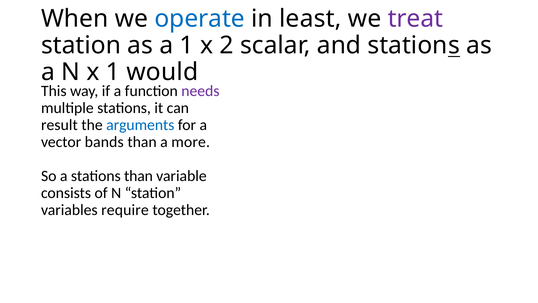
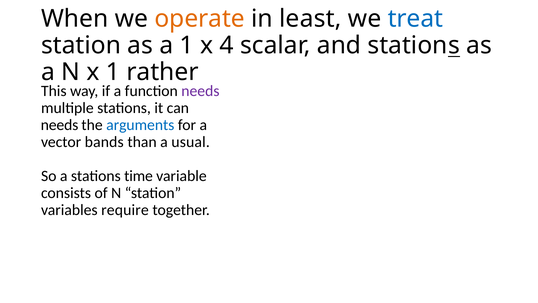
operate colour: blue -> orange (200, 19)
treat colour: purple -> blue (415, 19)
2: 2 -> 4 (227, 45)
would: would -> rather (162, 72)
result: result -> needs (60, 125)
more: more -> usual (191, 142)
stations than: than -> time (139, 176)
